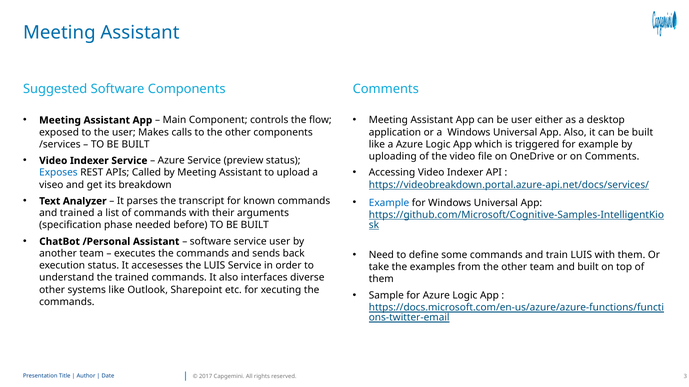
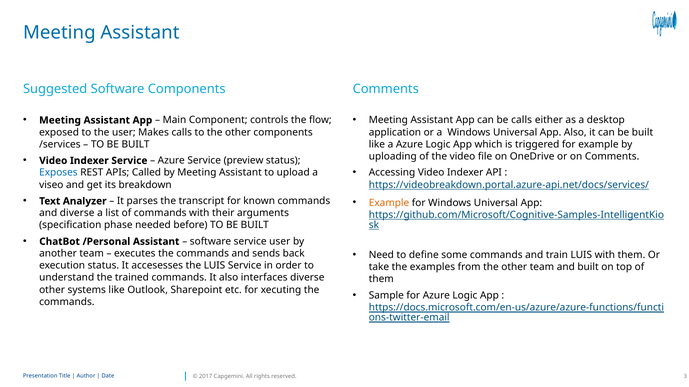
be user: user -> calls (522, 120)
Example colour: blue -> orange (389, 203)
and trained: trained -> diverse (77, 213)
